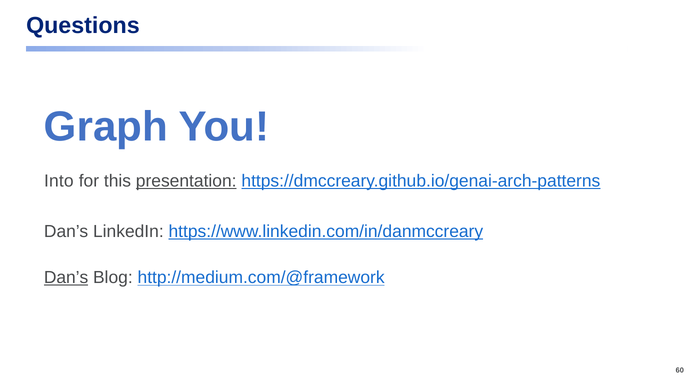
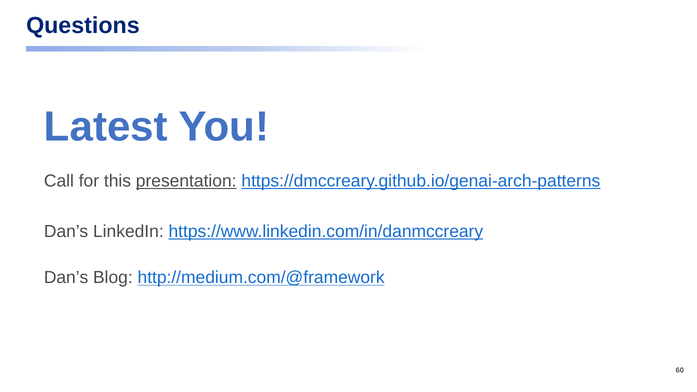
Graph: Graph -> Latest (106, 127)
Into: Into -> Call (59, 181)
Dan’s underline: present -> none (66, 278)
